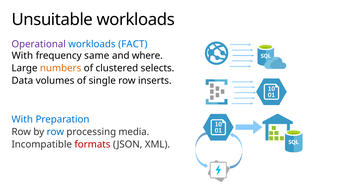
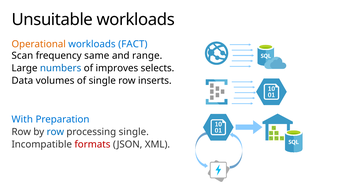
Operational colour: purple -> orange (39, 44)
With: With -> Scan (22, 56)
where: where -> range (147, 56)
numbers colour: orange -> blue (61, 68)
clustered: clustered -> improves (117, 68)
processing media: media -> single (134, 132)
